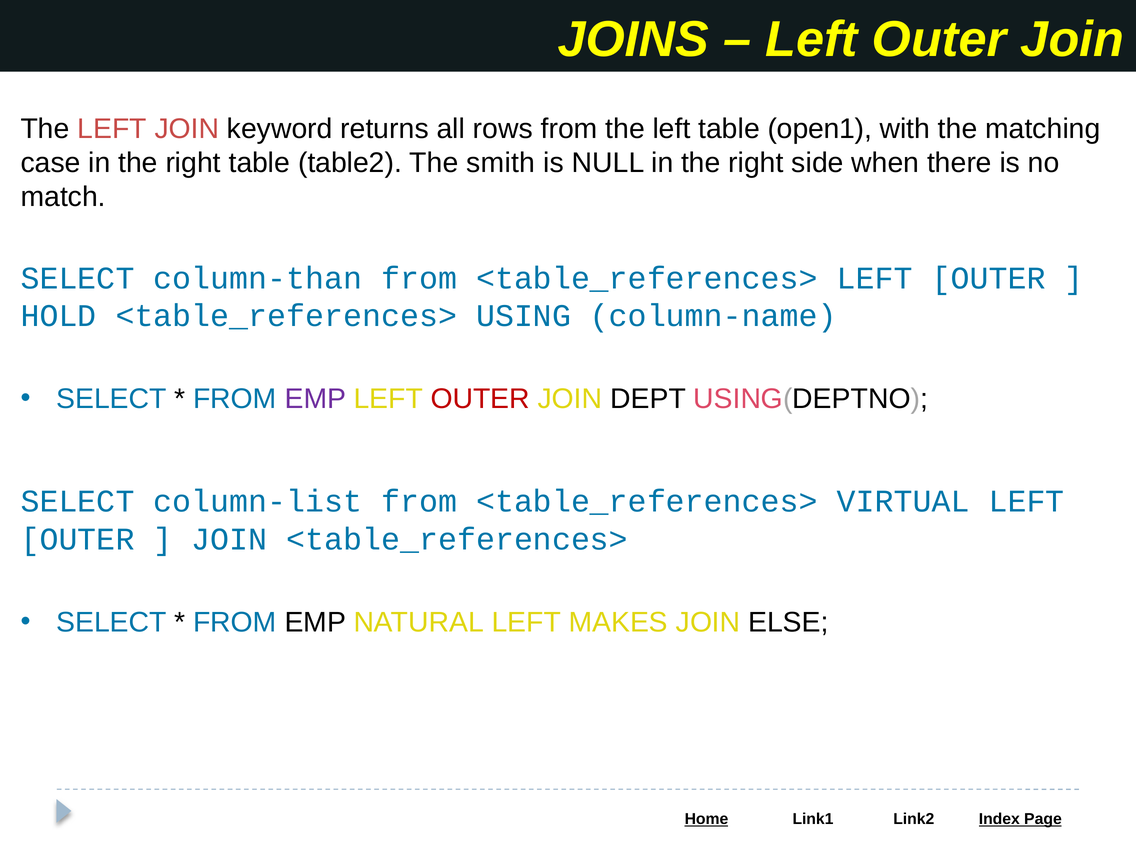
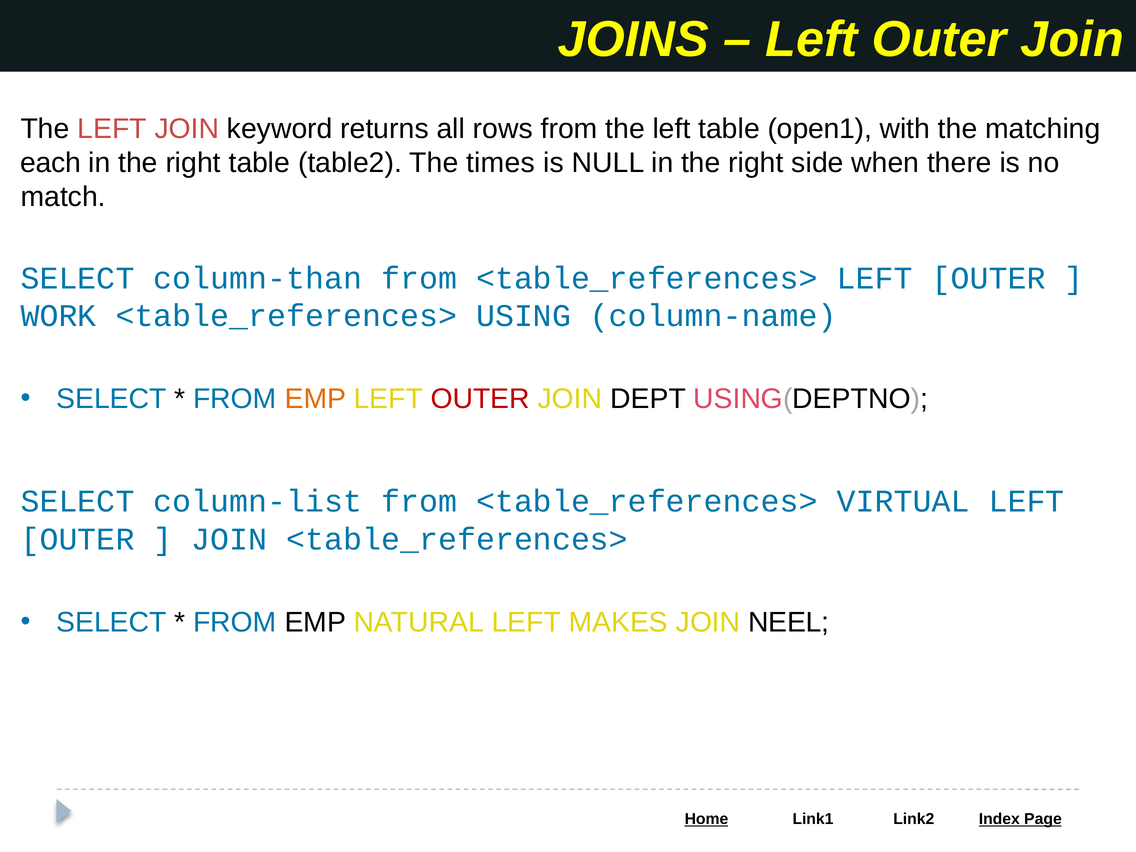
case: case -> each (51, 163)
smith: smith -> times (501, 163)
HOLD: HOLD -> WORK (59, 316)
EMP colour: purple -> orange (315, 399)
ELSE: ELSE -> NEEL (789, 622)
